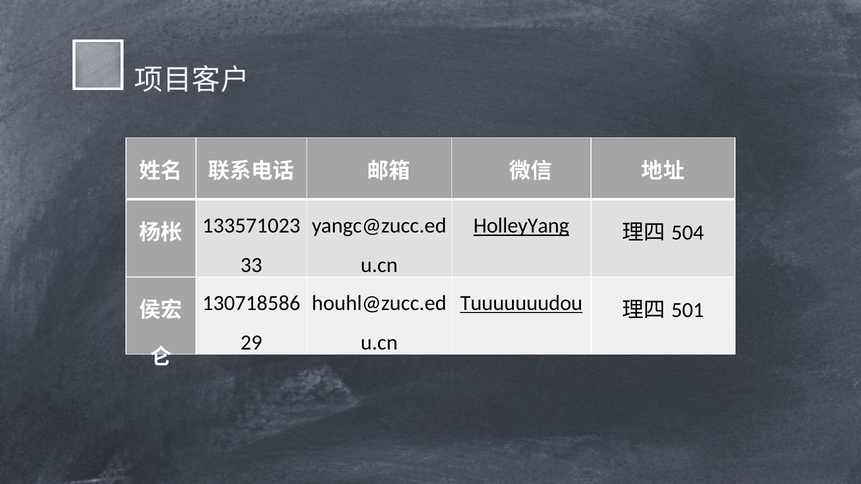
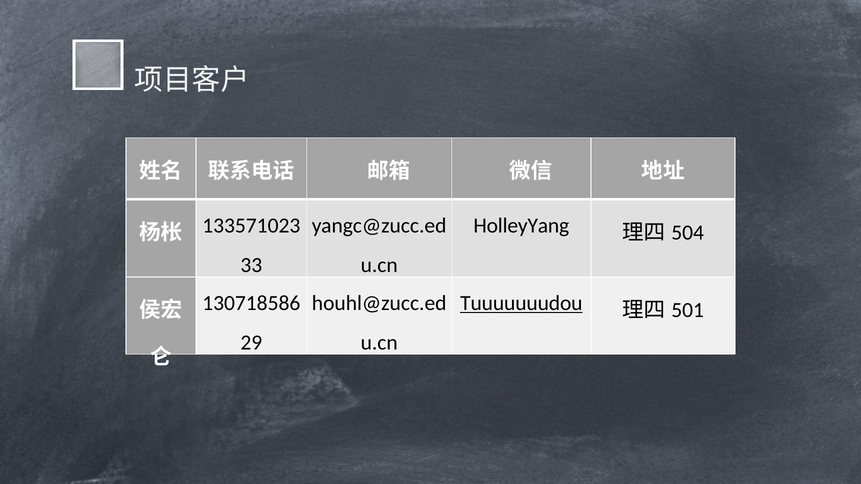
HolleyYang underline: present -> none (521, 226)
